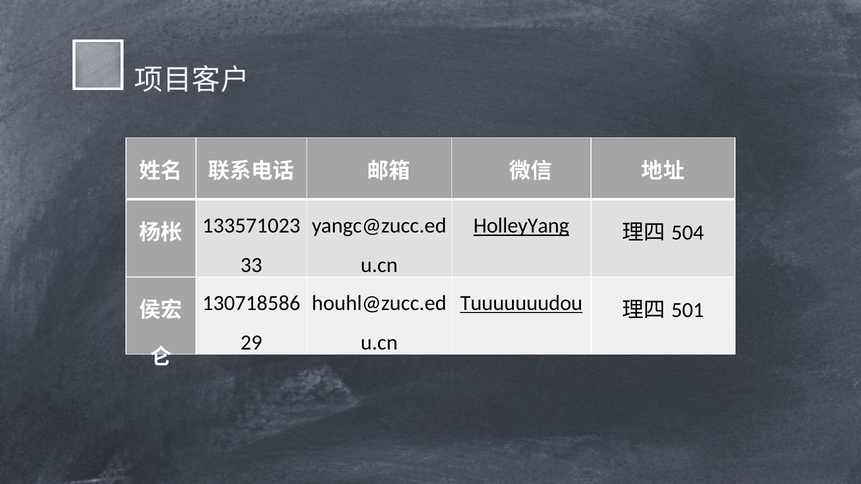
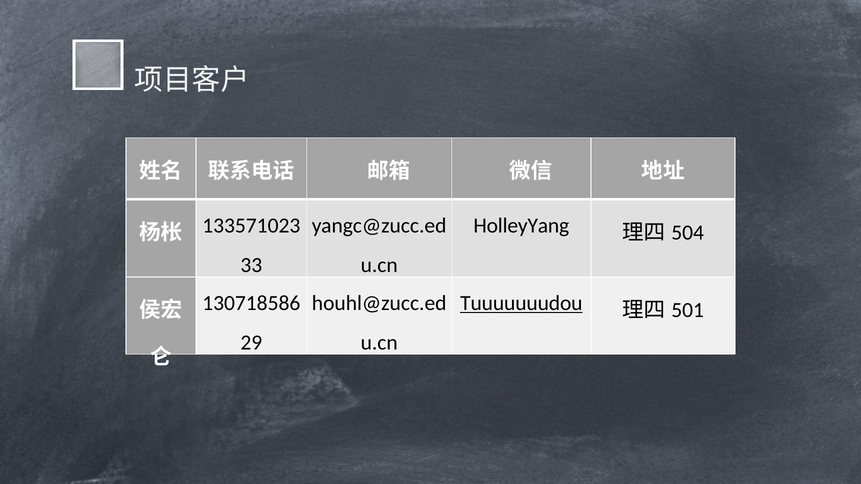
HolleyYang underline: present -> none (521, 226)
